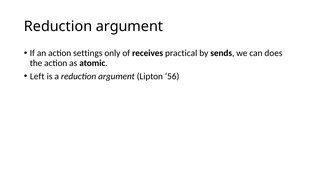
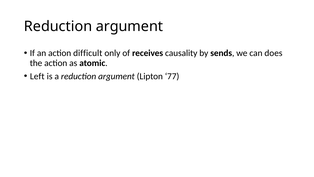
settings: settings -> difficult (88, 53)
practical: practical -> causality (181, 53)
56: 56 -> 77 (172, 76)
